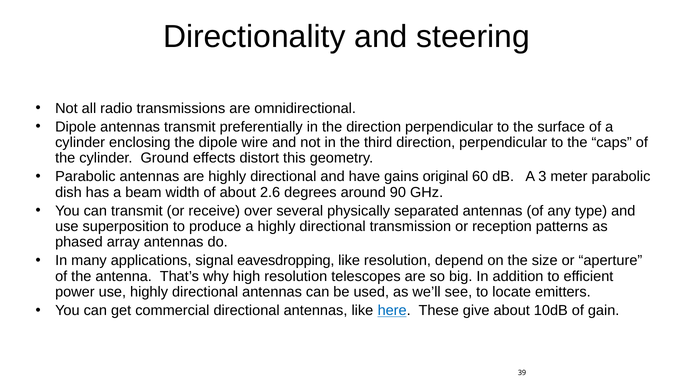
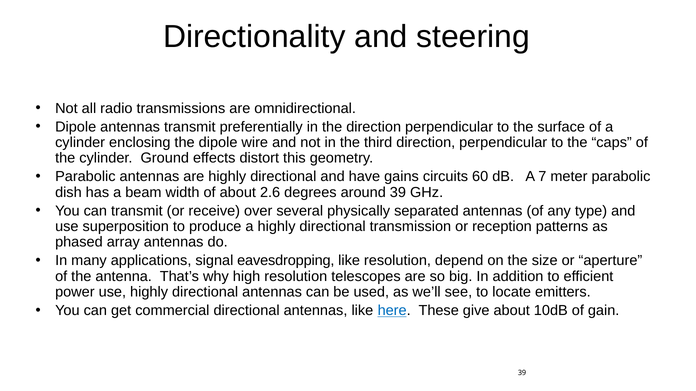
original: original -> circuits (445, 177)
3: 3 -> 7 (542, 177)
around 90: 90 -> 39 (398, 193)
